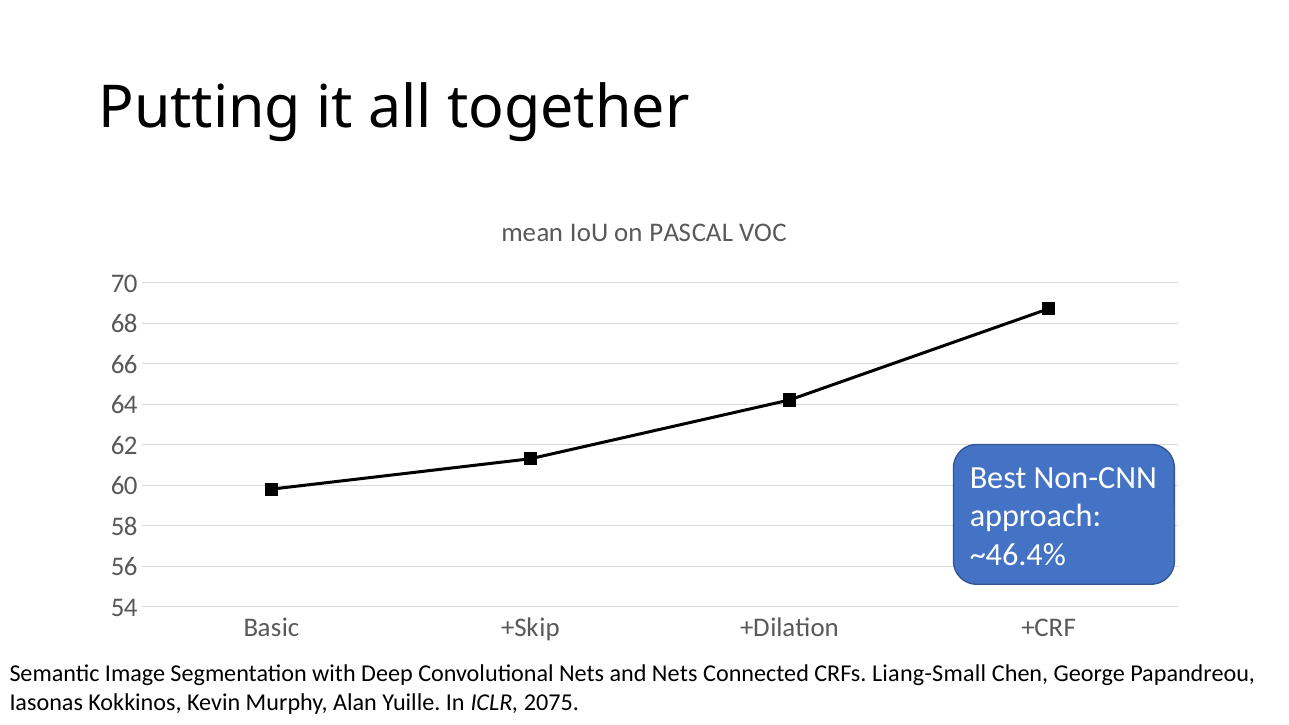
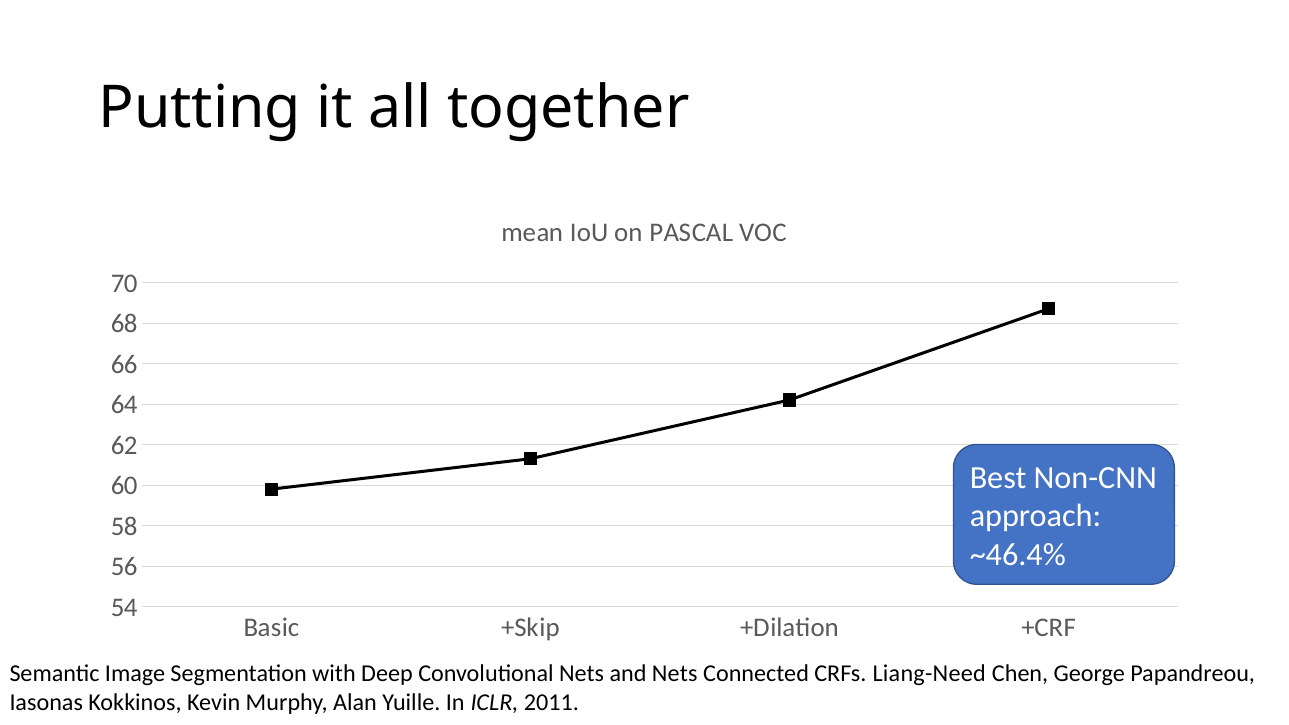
Liang-Small: Liang-Small -> Liang-Need (929, 674)
2075: 2075 -> 2011 (551, 703)
